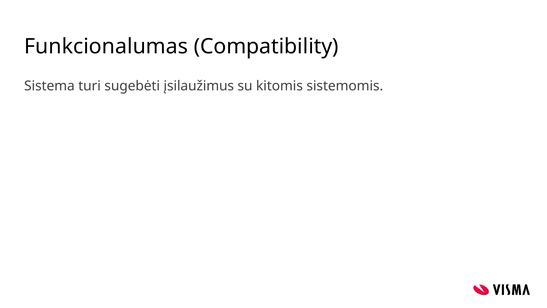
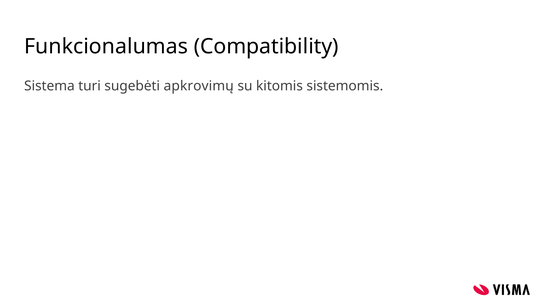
įsilaužimus: įsilaužimus -> apkrovimų (199, 86)
